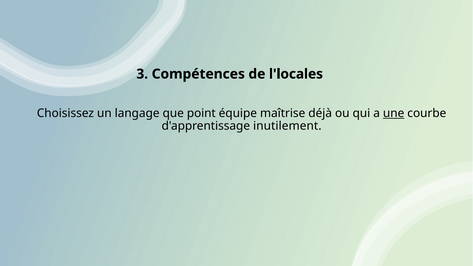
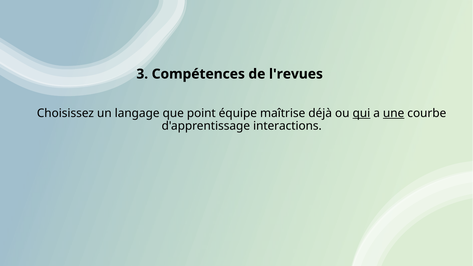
l'locales: l'locales -> l'revues (296, 74)
qui underline: none -> present (361, 113)
inutilement: inutilement -> interactions (287, 126)
